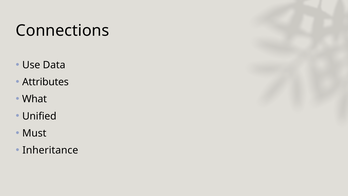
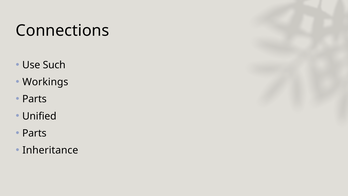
Data: Data -> Such (54, 65)
Attributes: Attributes -> Workings (45, 82)
What: What -> Parts (34, 99)
Must: Must -> Parts (34, 133)
